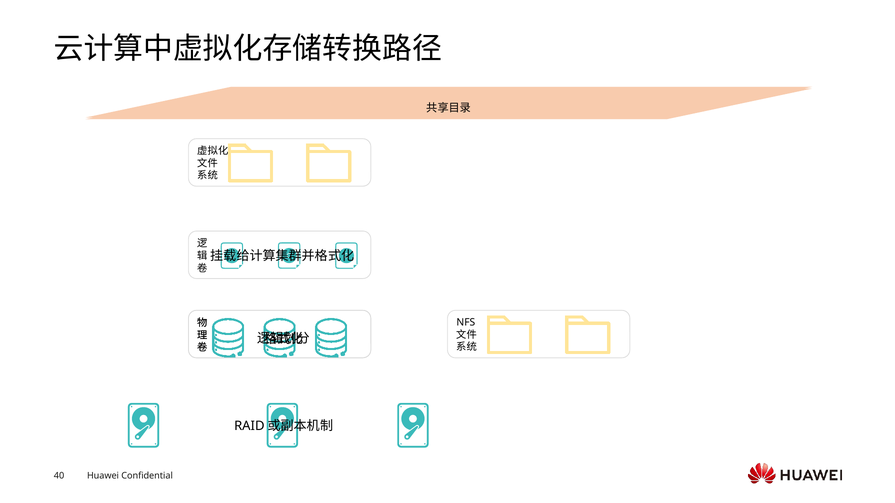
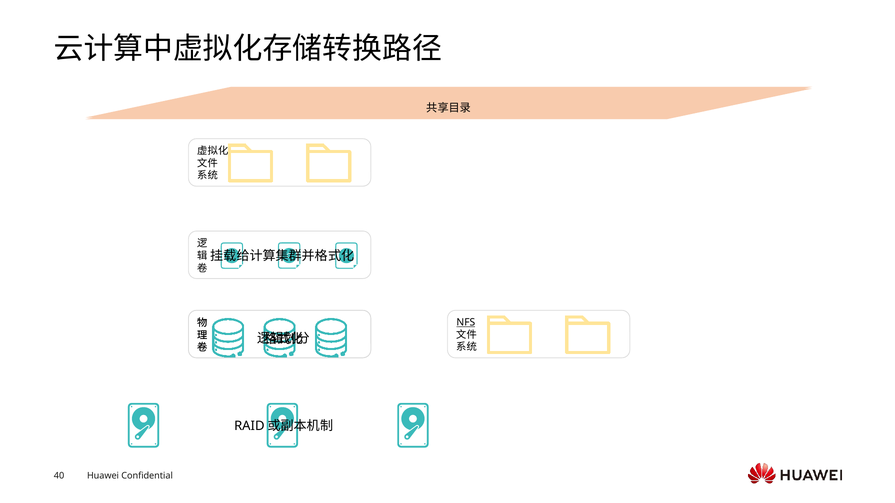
NFS underline: none -> present (466, 323)
